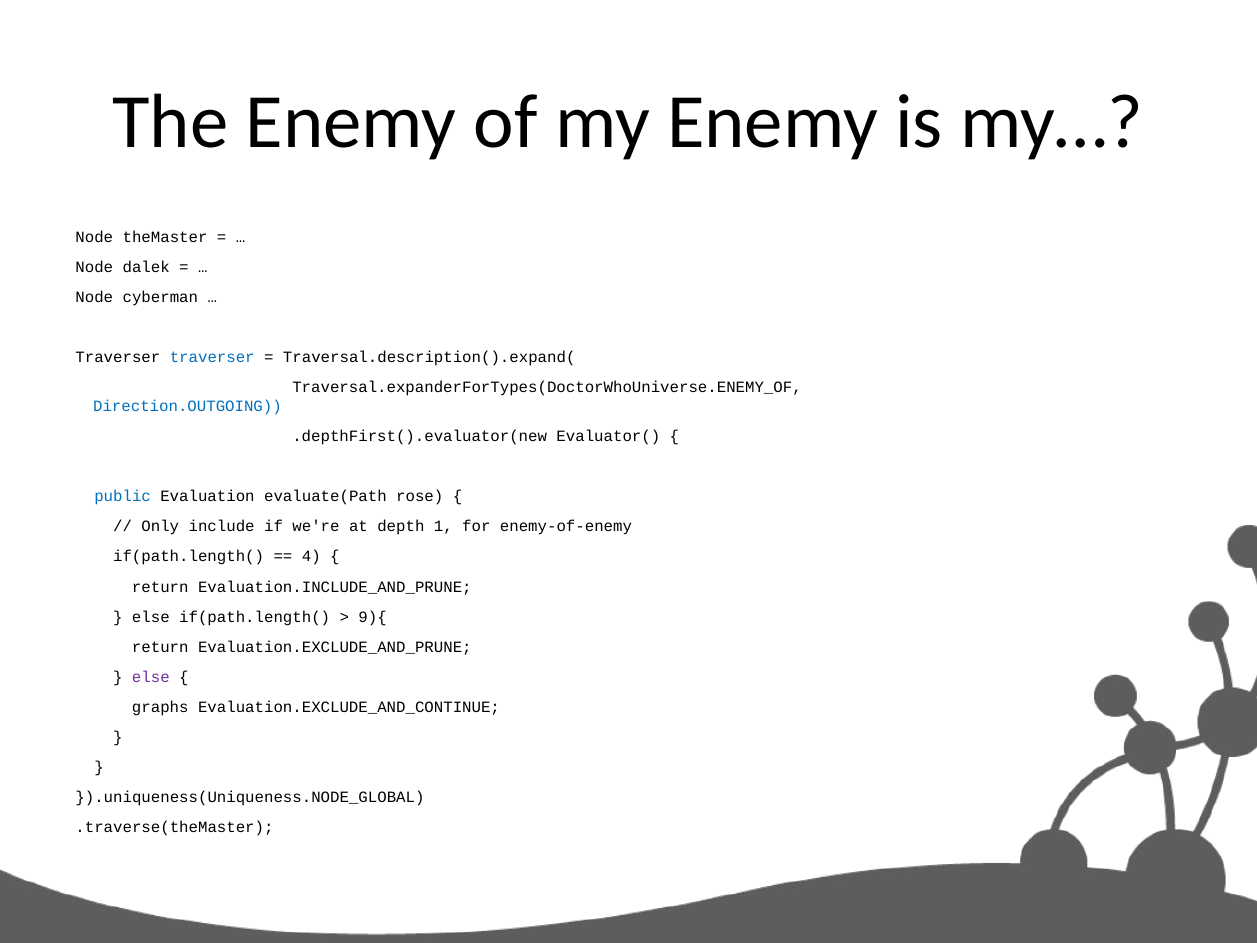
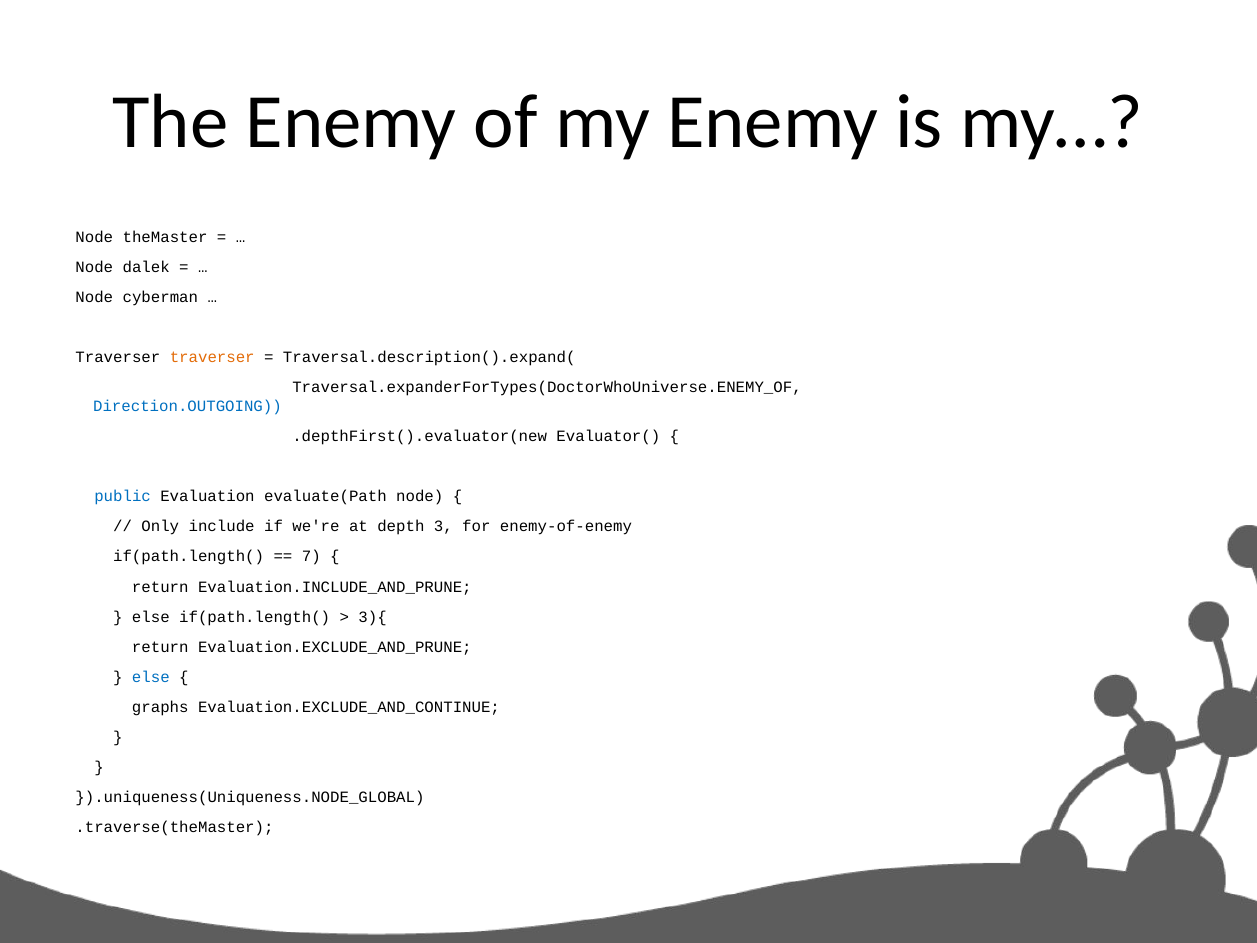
traverser colour: blue -> orange (212, 357)
evaluate(Path rose: rose -> node (420, 496)
1: 1 -> 3 (443, 527)
4: 4 -> 7 (311, 557)
9){: 9){ -> 3){ (373, 617)
else colour: purple -> blue (151, 677)
